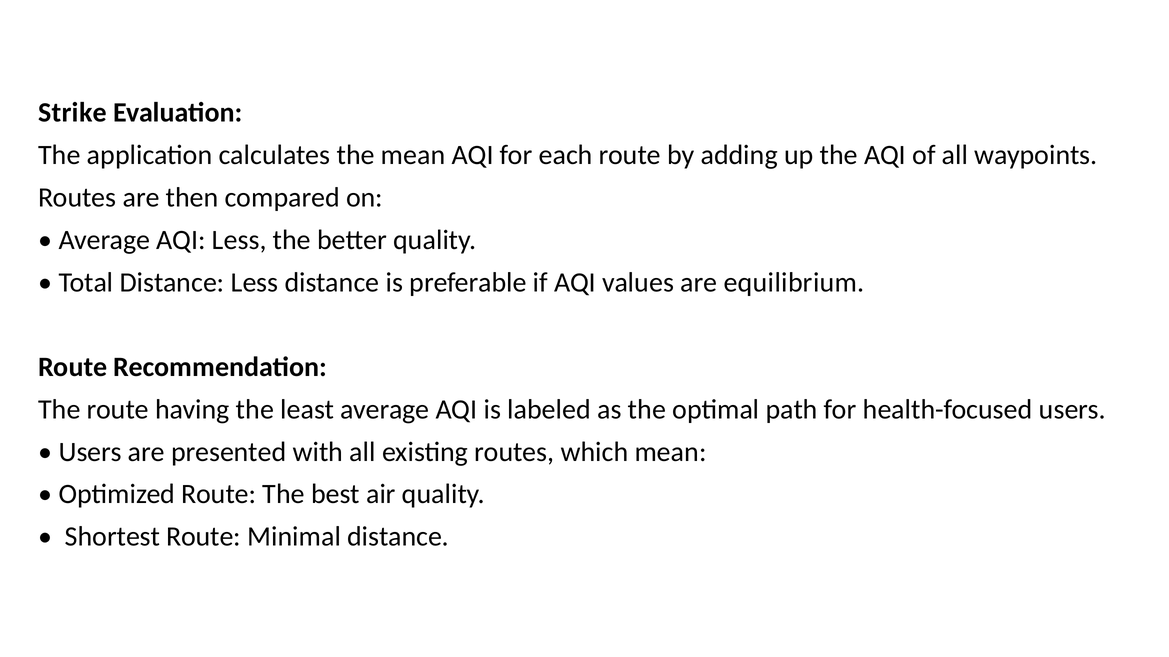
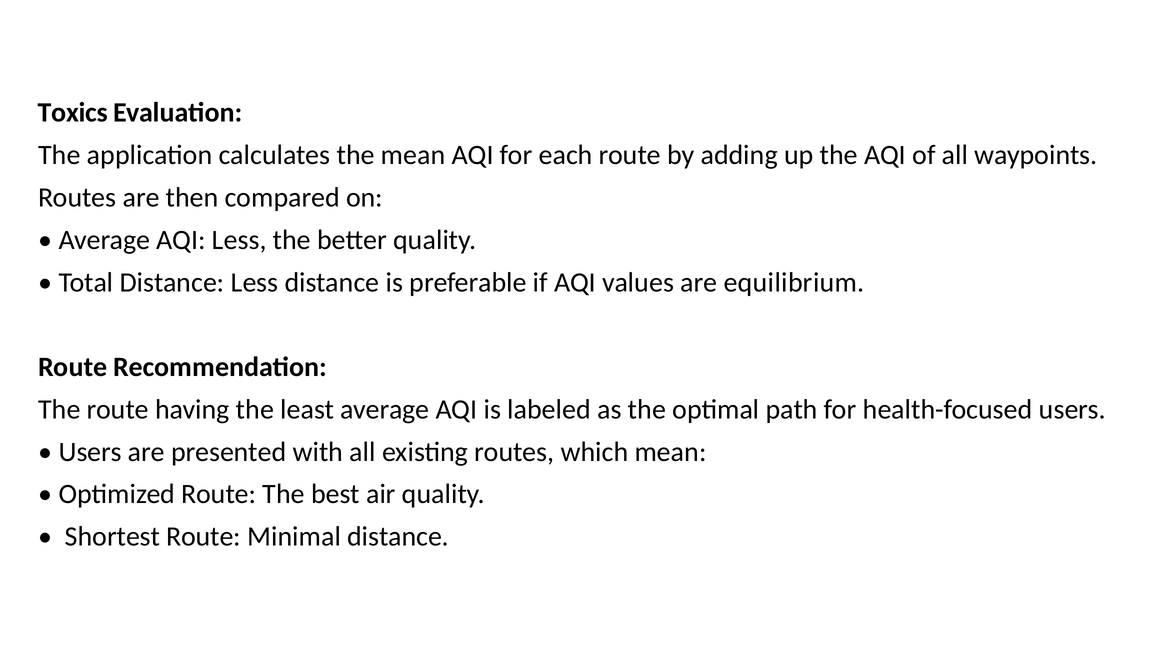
Strike: Strike -> Toxics (73, 113)
